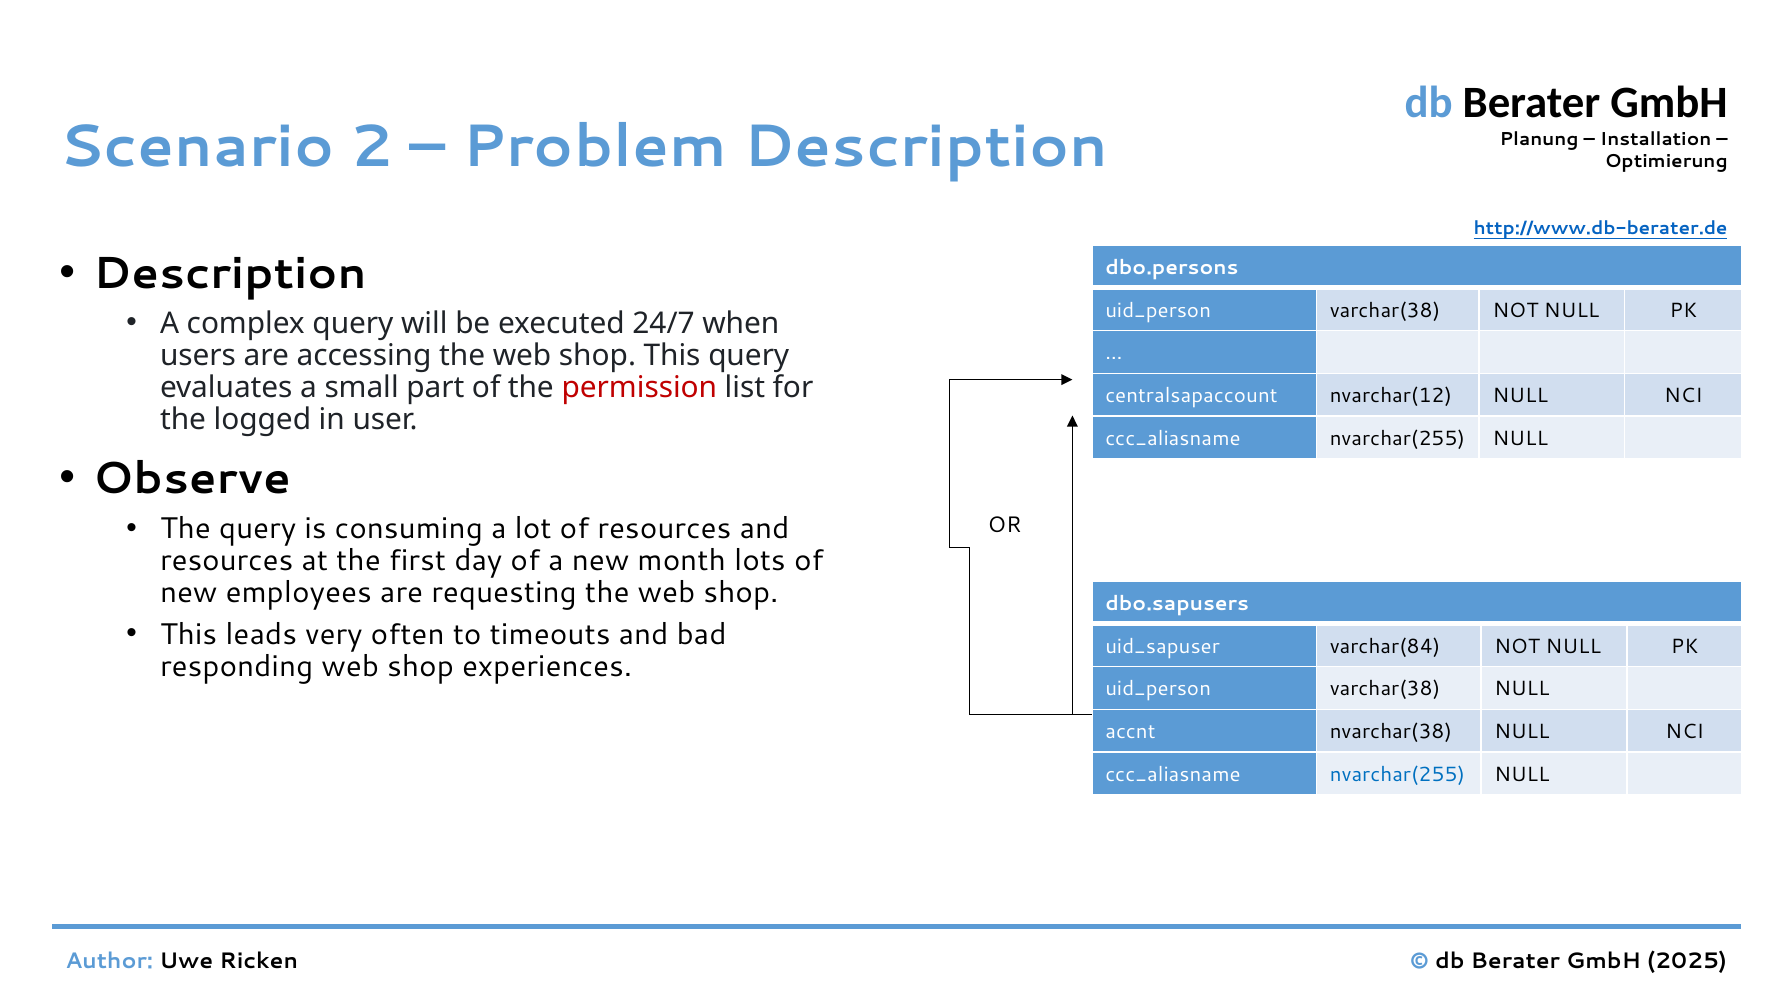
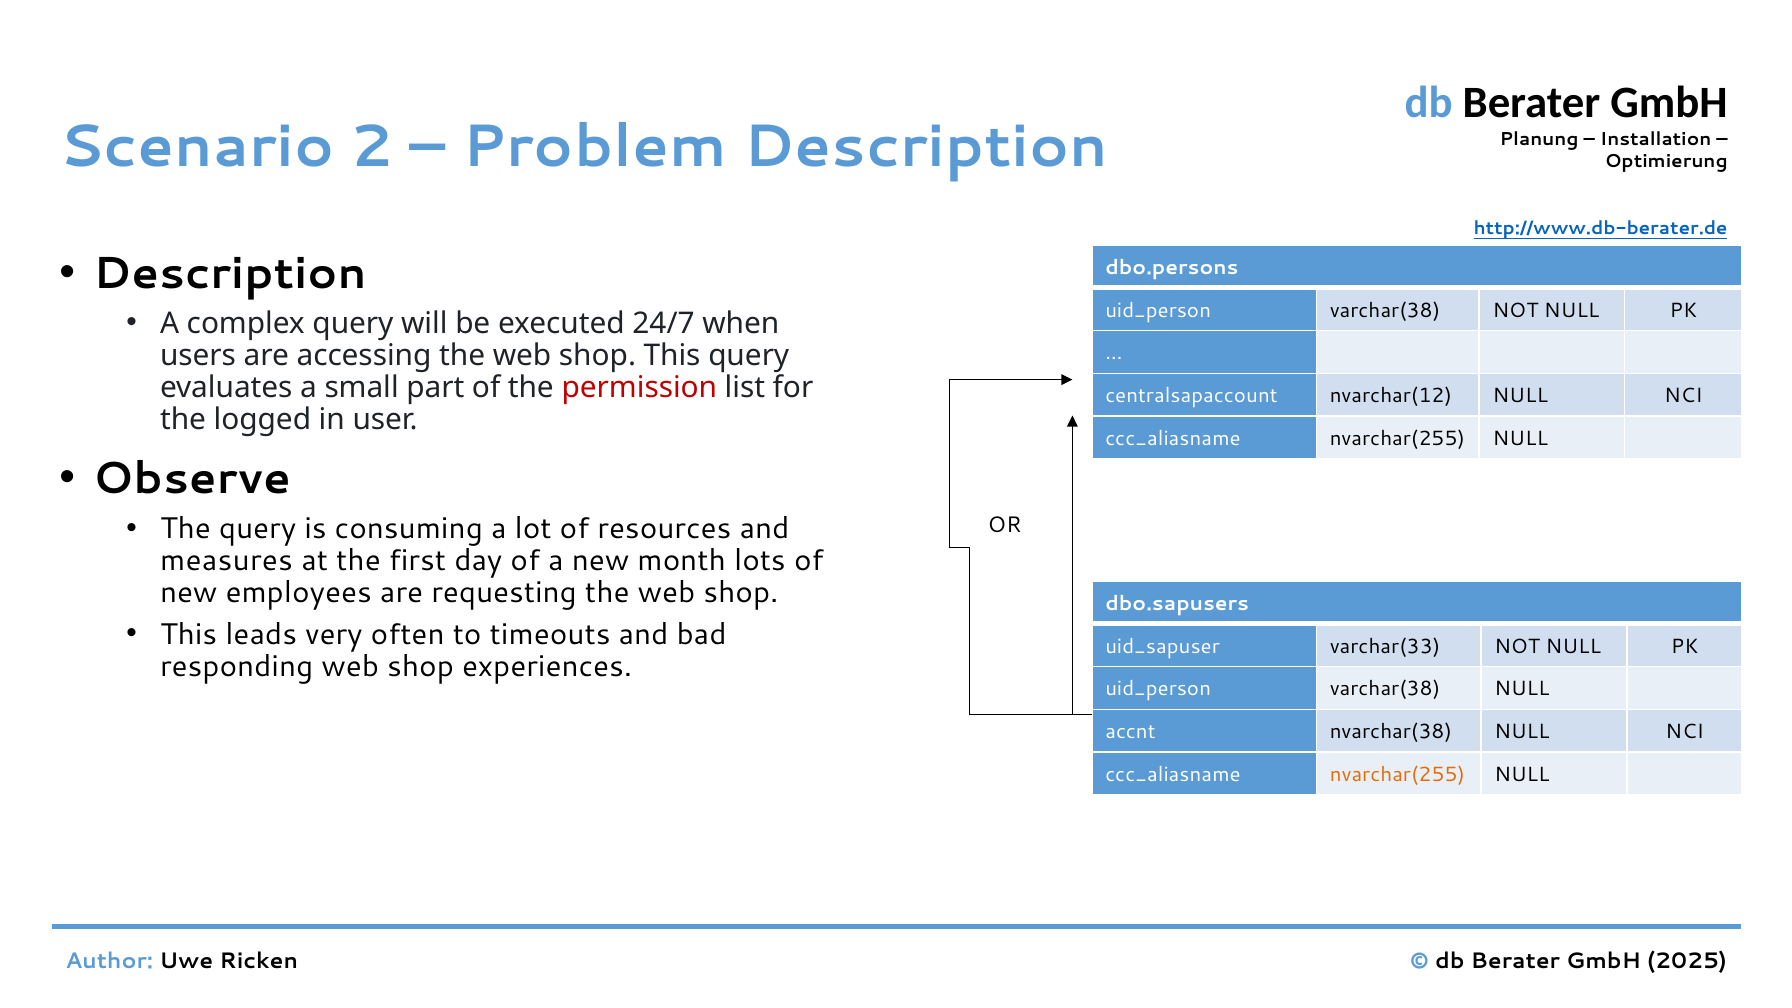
resources: resources -> measures (227, 561)
varchar(84: varchar(84 -> varchar(33 (1385, 646)
nvarchar(255 colour: blue -> orange (1397, 775)
